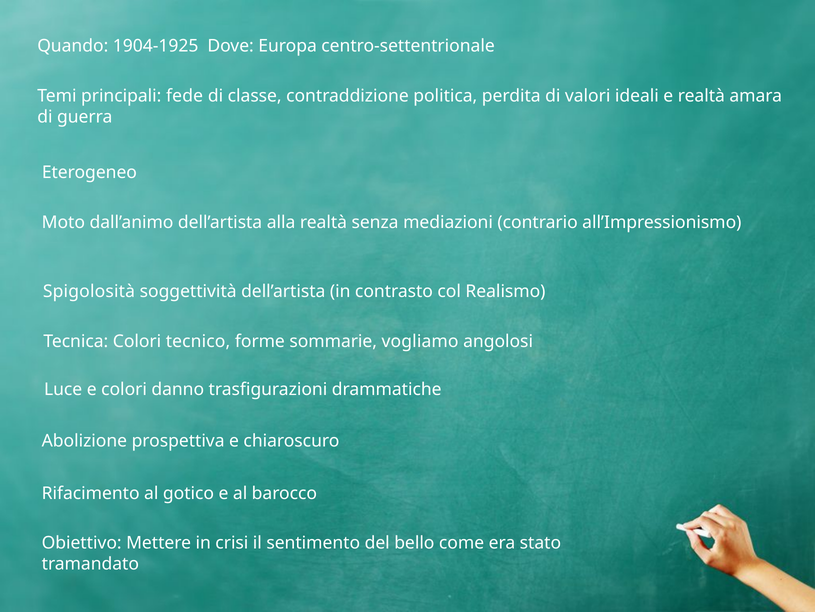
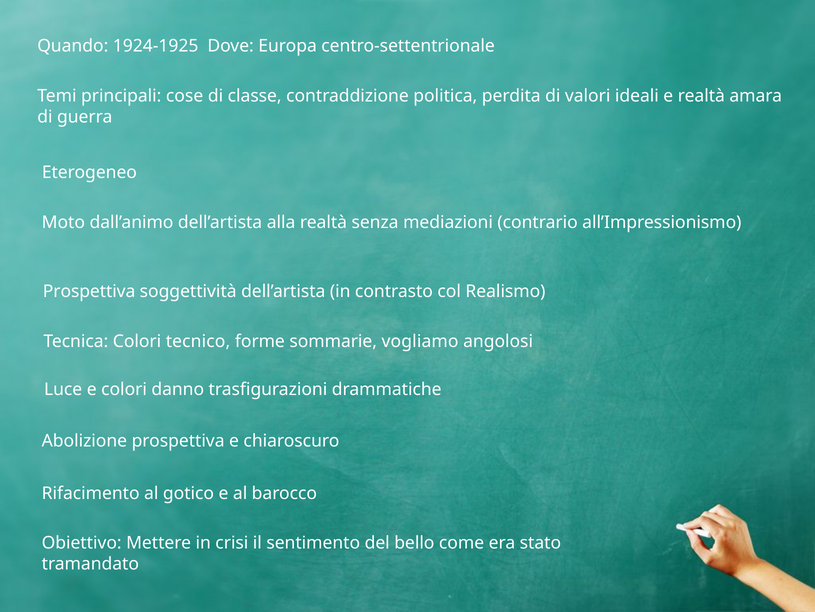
1904-1925: 1904-1925 -> 1924-1925 (156, 46)
fede: fede -> cose (185, 96)
Spigolosità: Spigolosità -> Prospettiva (89, 291)
